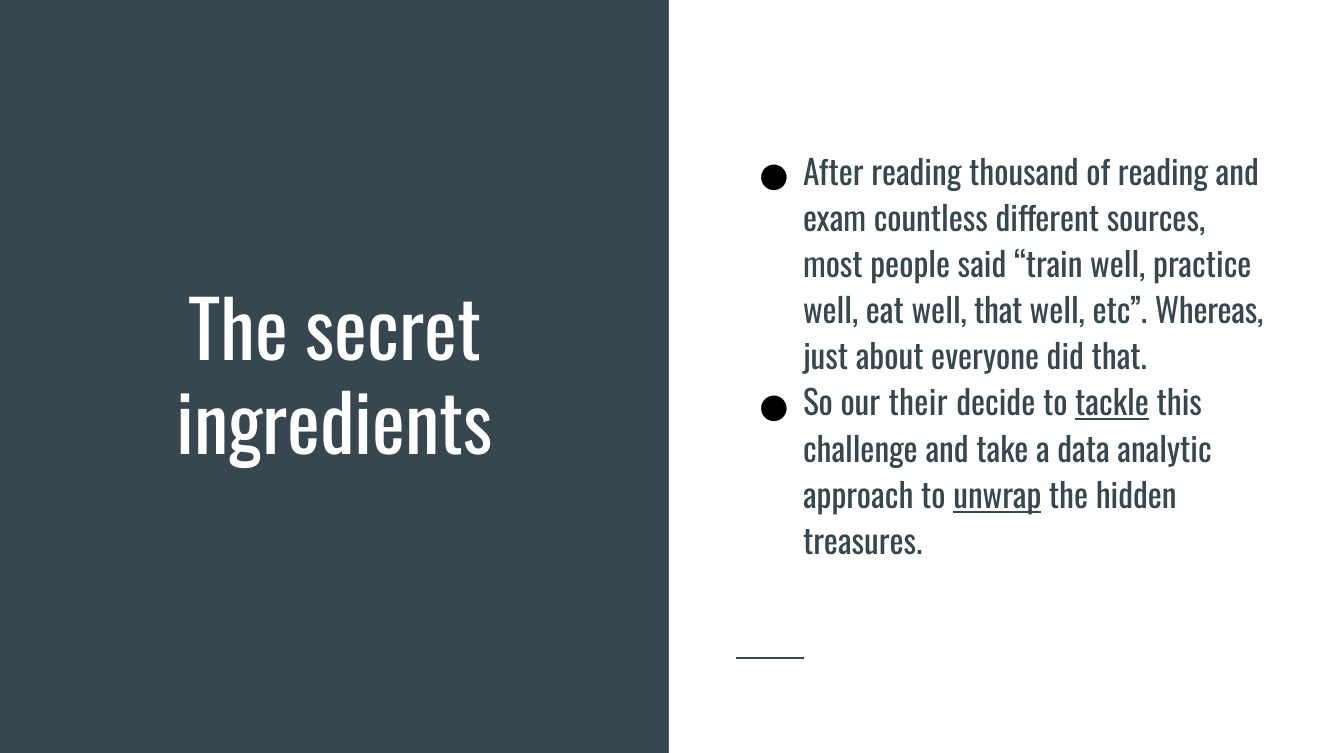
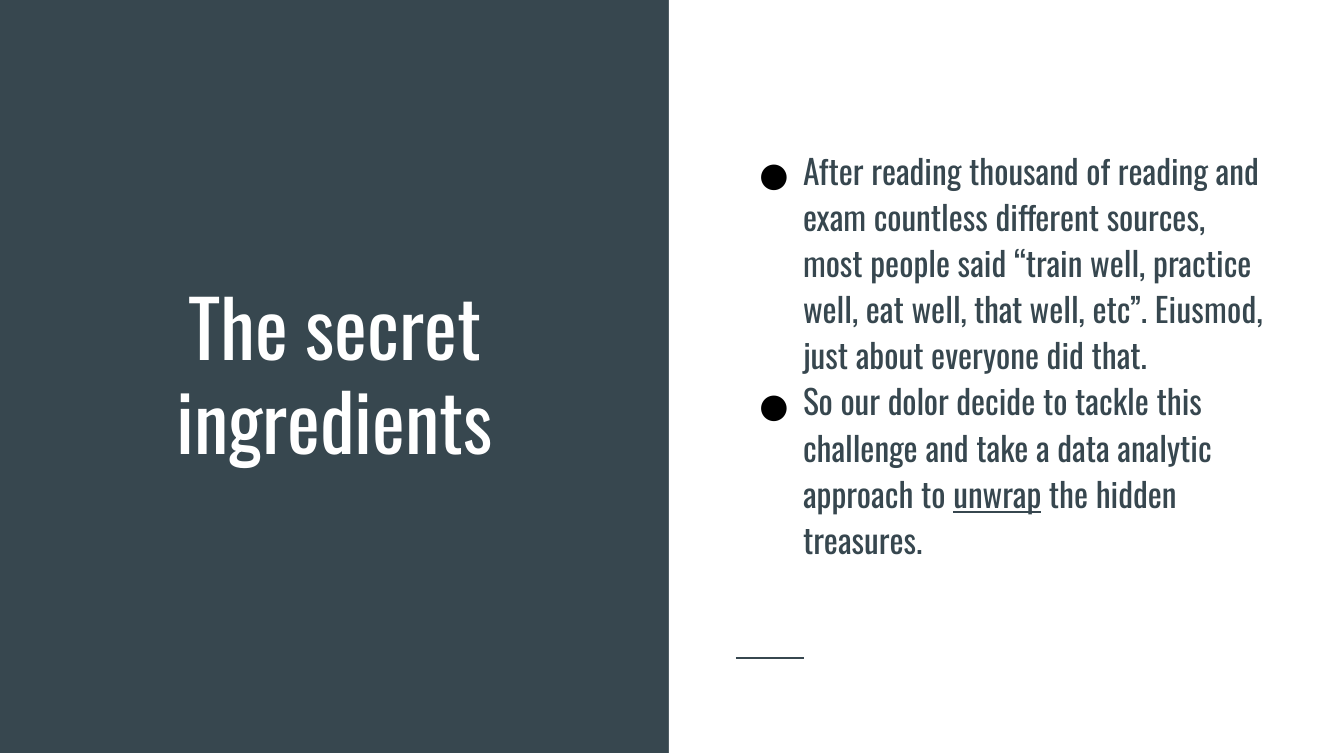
Whereas: Whereas -> Eiusmod (1209, 312)
their: their -> dolor (918, 405)
tackle underline: present -> none (1112, 405)
